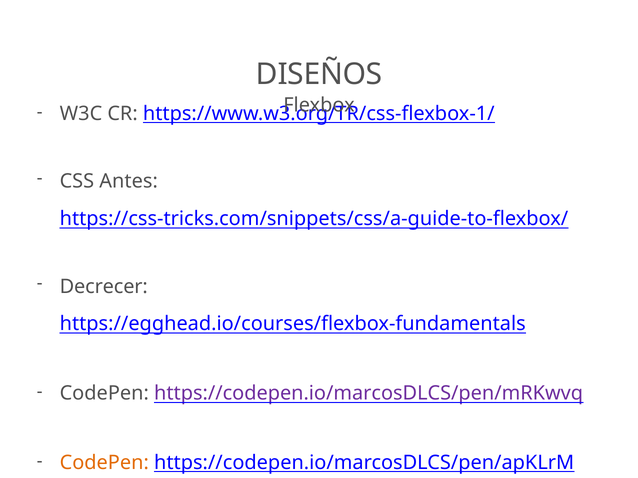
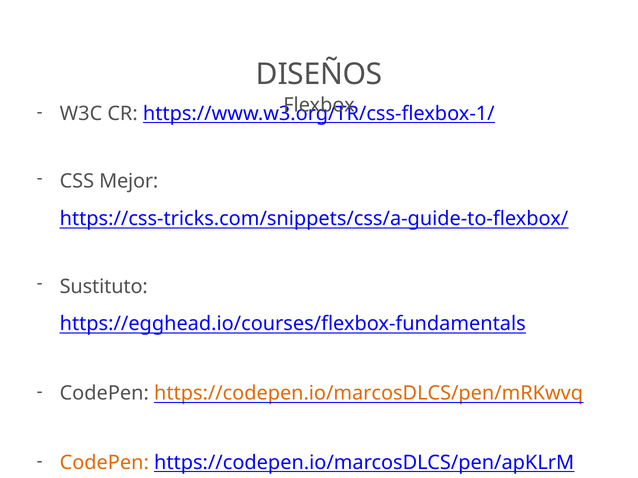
Antes: Antes -> Mejor (129, 181)
Decrecer: Decrecer -> Sustituto (104, 287)
https://codepen.io/marcosDLCS/pen/mRKwvq colour: purple -> orange (369, 394)
